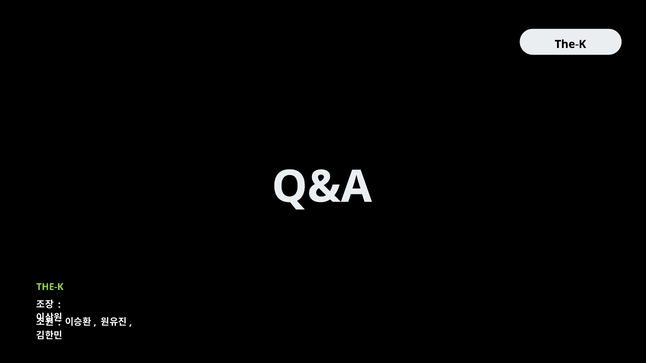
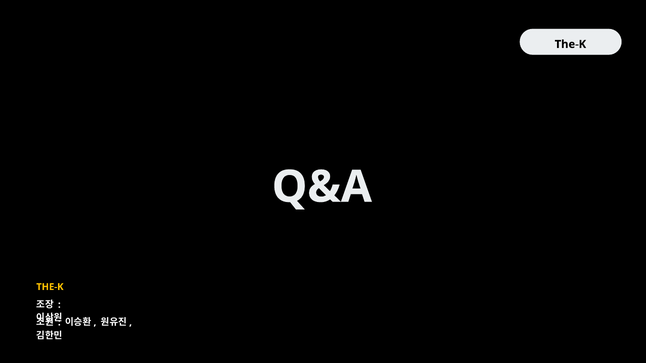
THE-K colour: light green -> yellow (50, 287)
